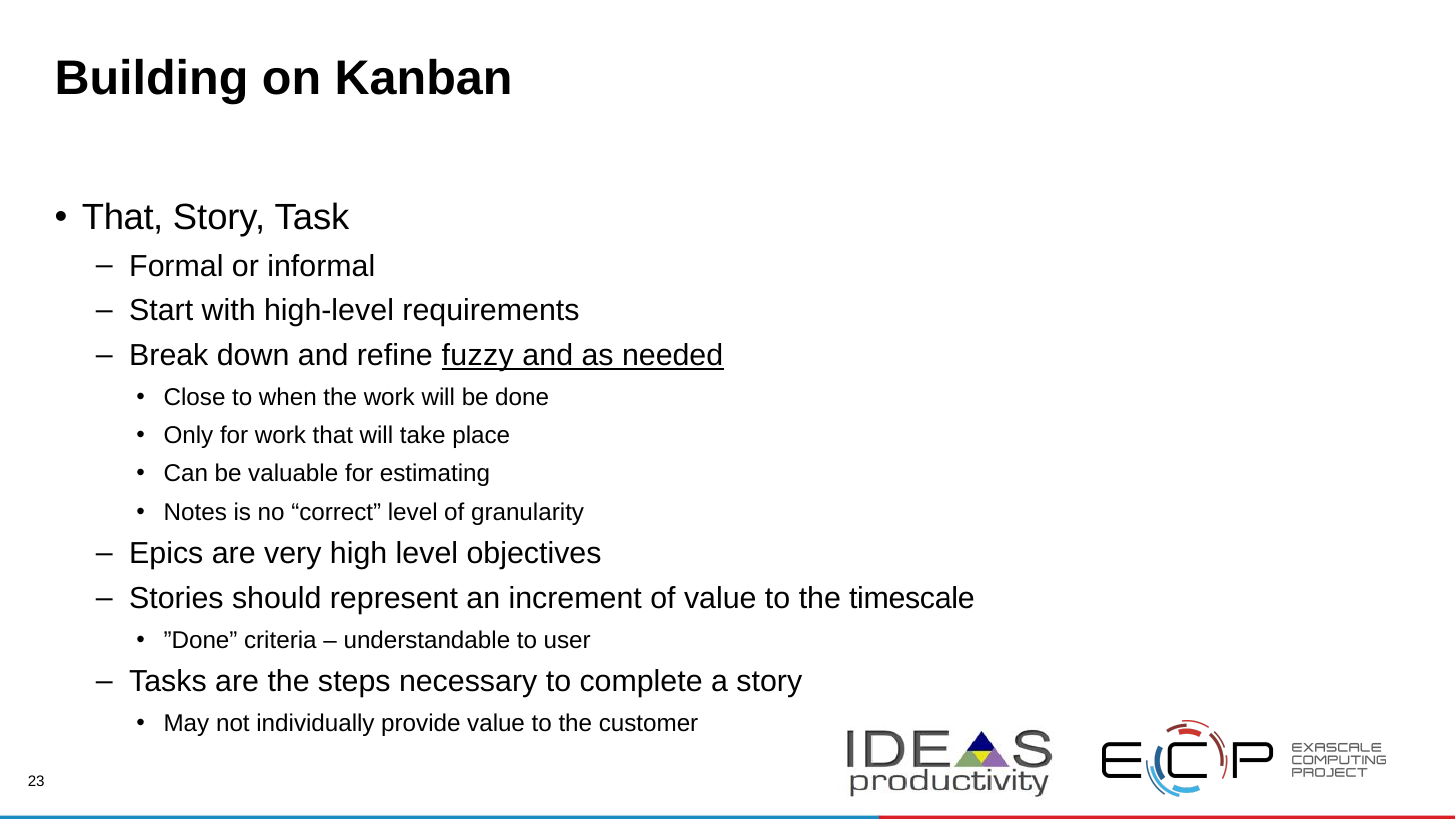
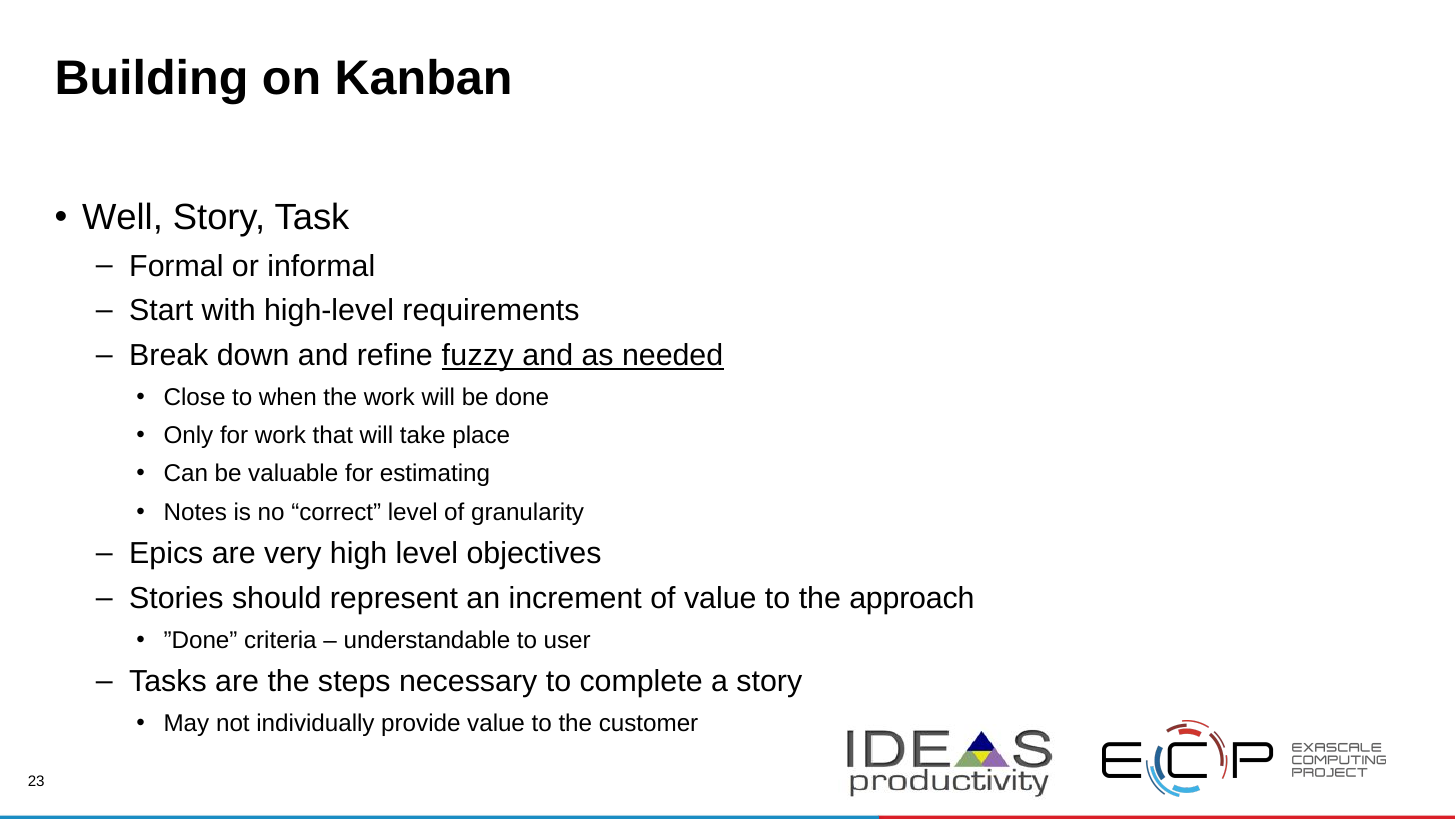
That: That -> Well (122, 218)
timescale: timescale -> approach (912, 598)
